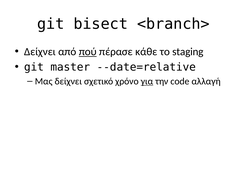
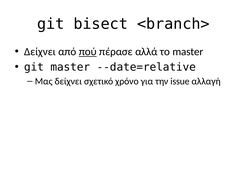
κάθε: κάθε -> αλλά (146, 52)
το staging: staging -> master (188, 52)
για underline: present -> none (147, 81)
code: code -> issue (180, 81)
